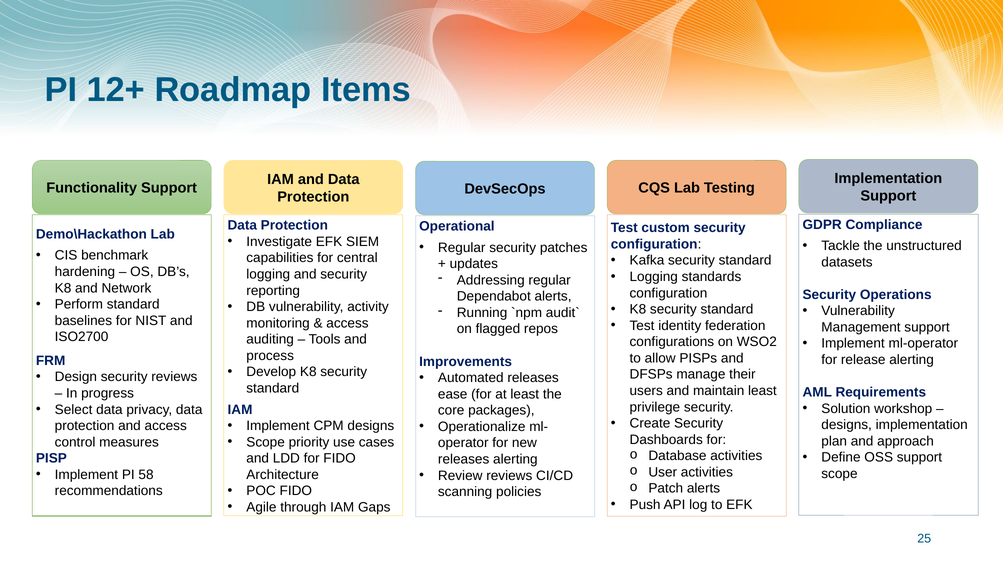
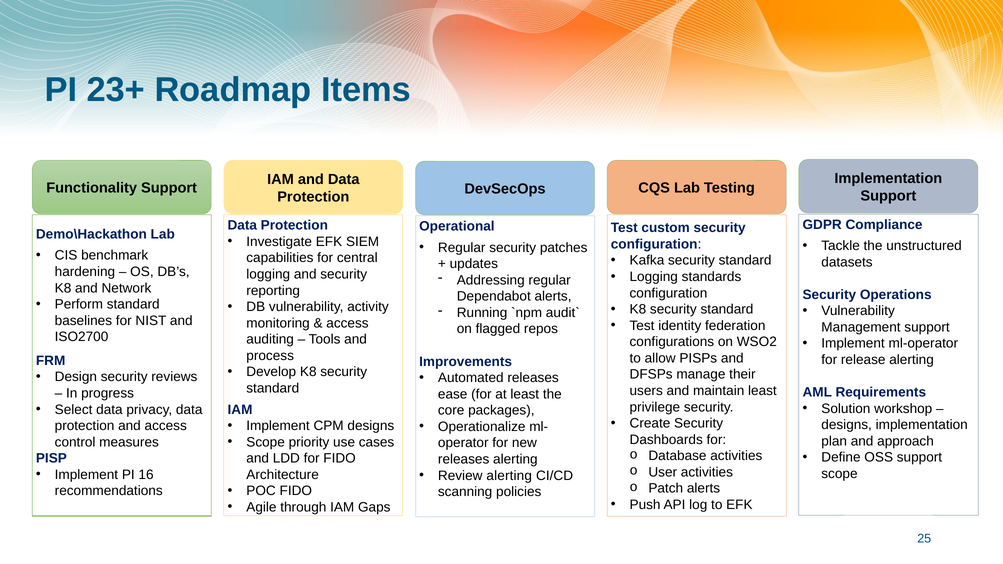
12+: 12+ -> 23+ (116, 90)
58: 58 -> 16 (146, 475)
Review reviews: reviews -> alerting (509, 476)
